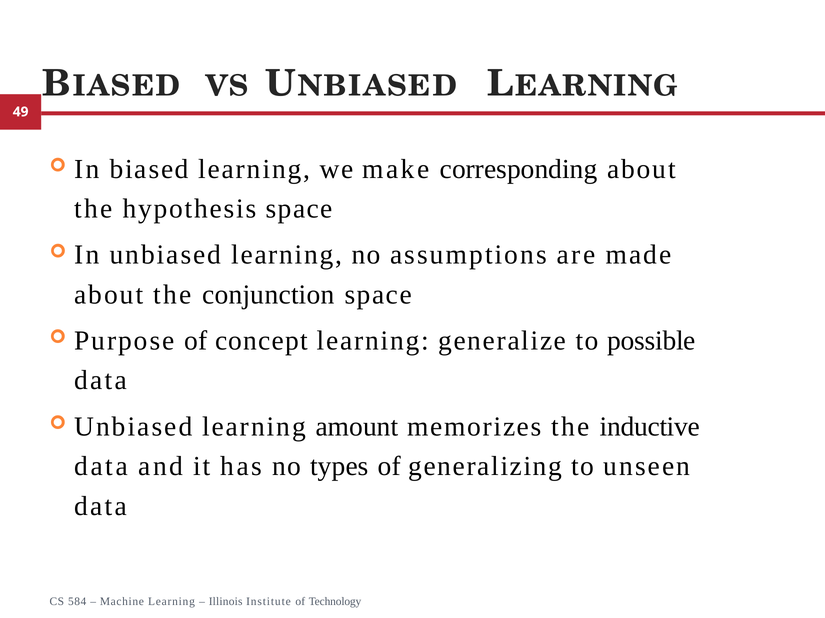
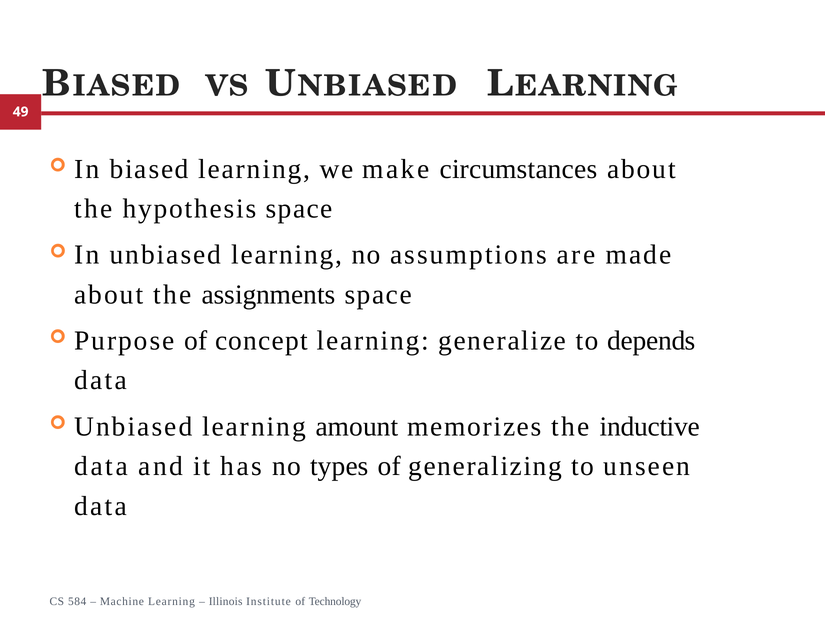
corresponding: corresponding -> circumstances (519, 169)
conjunction: conjunction -> assignments (269, 295)
possible: possible -> depends (651, 341)
